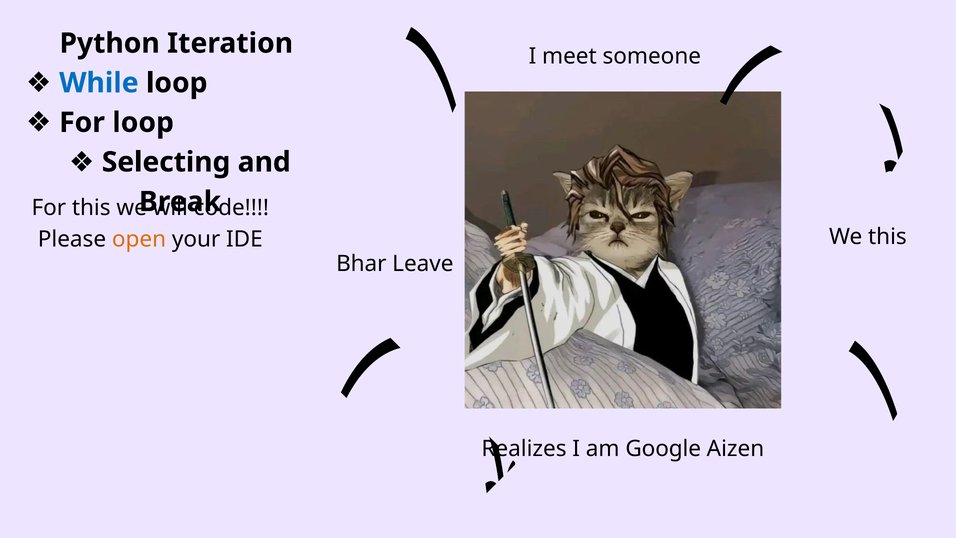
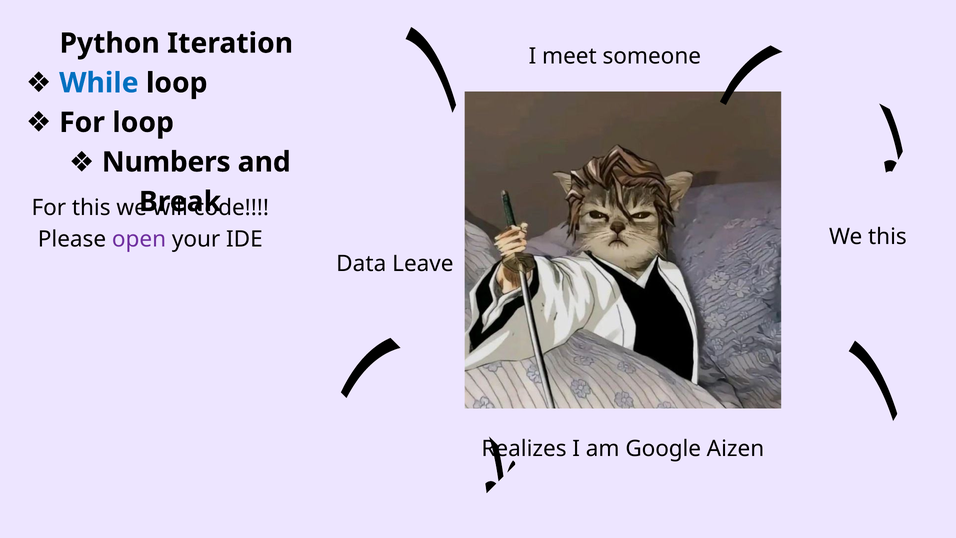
Selecting: Selecting -> Numbers (166, 162)
open colour: orange -> purple (139, 239)
Bhar: Bhar -> Data (361, 264)
